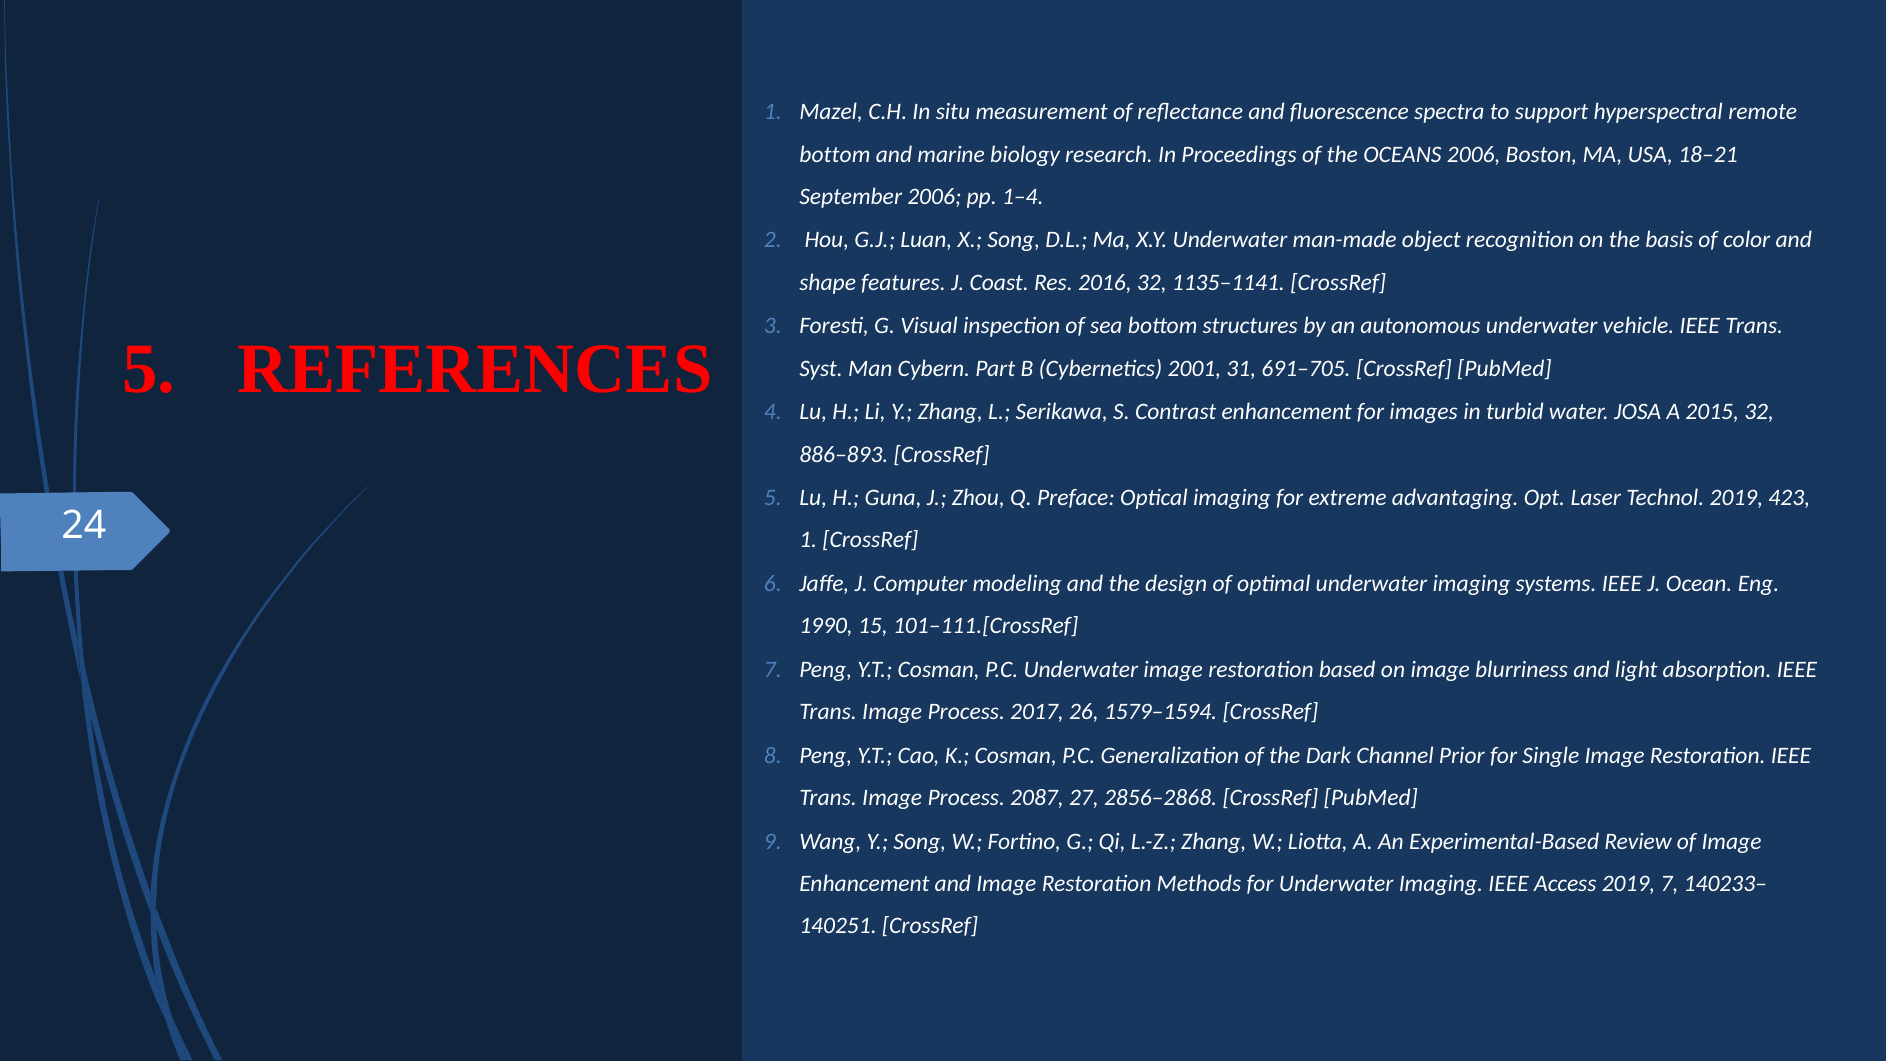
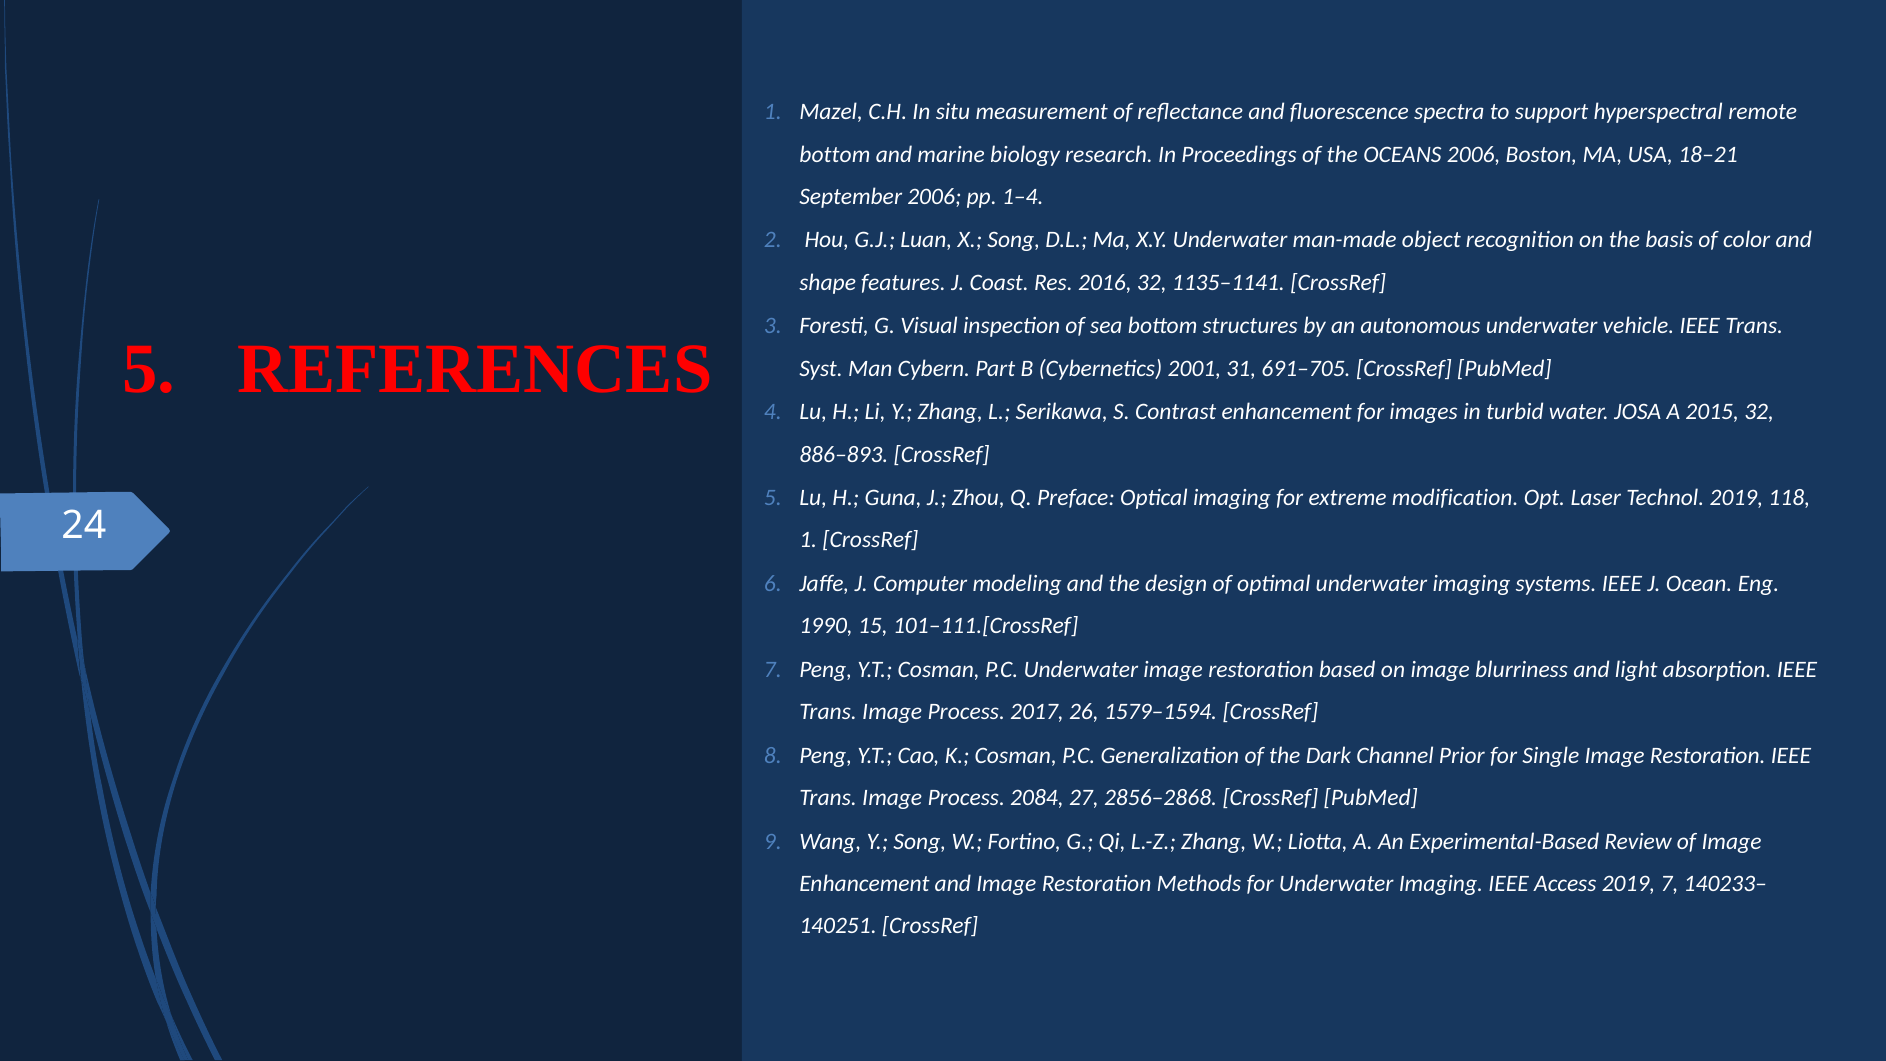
advantaging: advantaging -> modification (1455, 498)
423: 423 -> 118 (1789, 498)
2087: 2087 -> 2084 (1037, 798)
